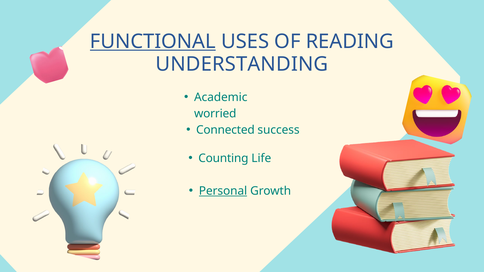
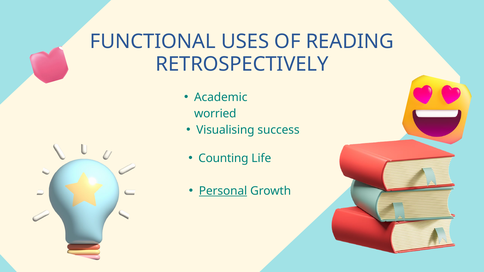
FUNCTIONAL underline: present -> none (153, 42)
UNDERSTANDING: UNDERSTANDING -> RETROSPECTIVELY (242, 64)
Connected: Connected -> Visualising (225, 130)
